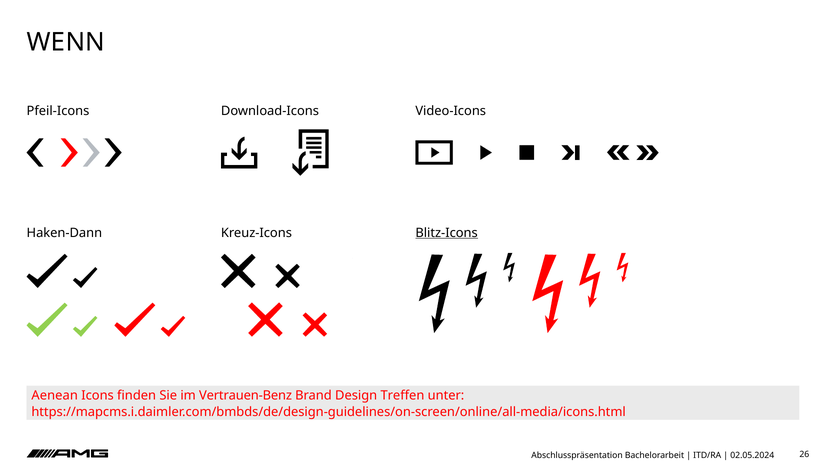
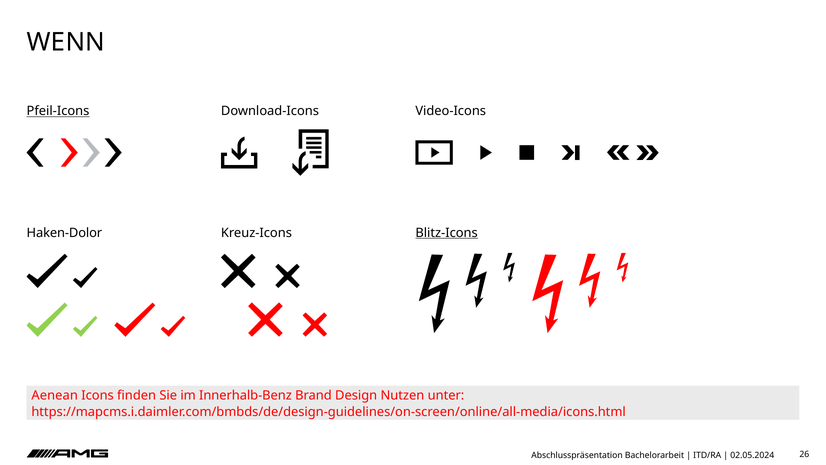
Pfeil-Icons underline: none -> present (58, 111)
Haken-Dann: Haken-Dann -> Haken-Dolor (64, 233)
Vertrauen-Benz: Vertrauen-Benz -> Innerhalb-Benz (245, 395)
Treffen: Treffen -> Nutzen (402, 395)
